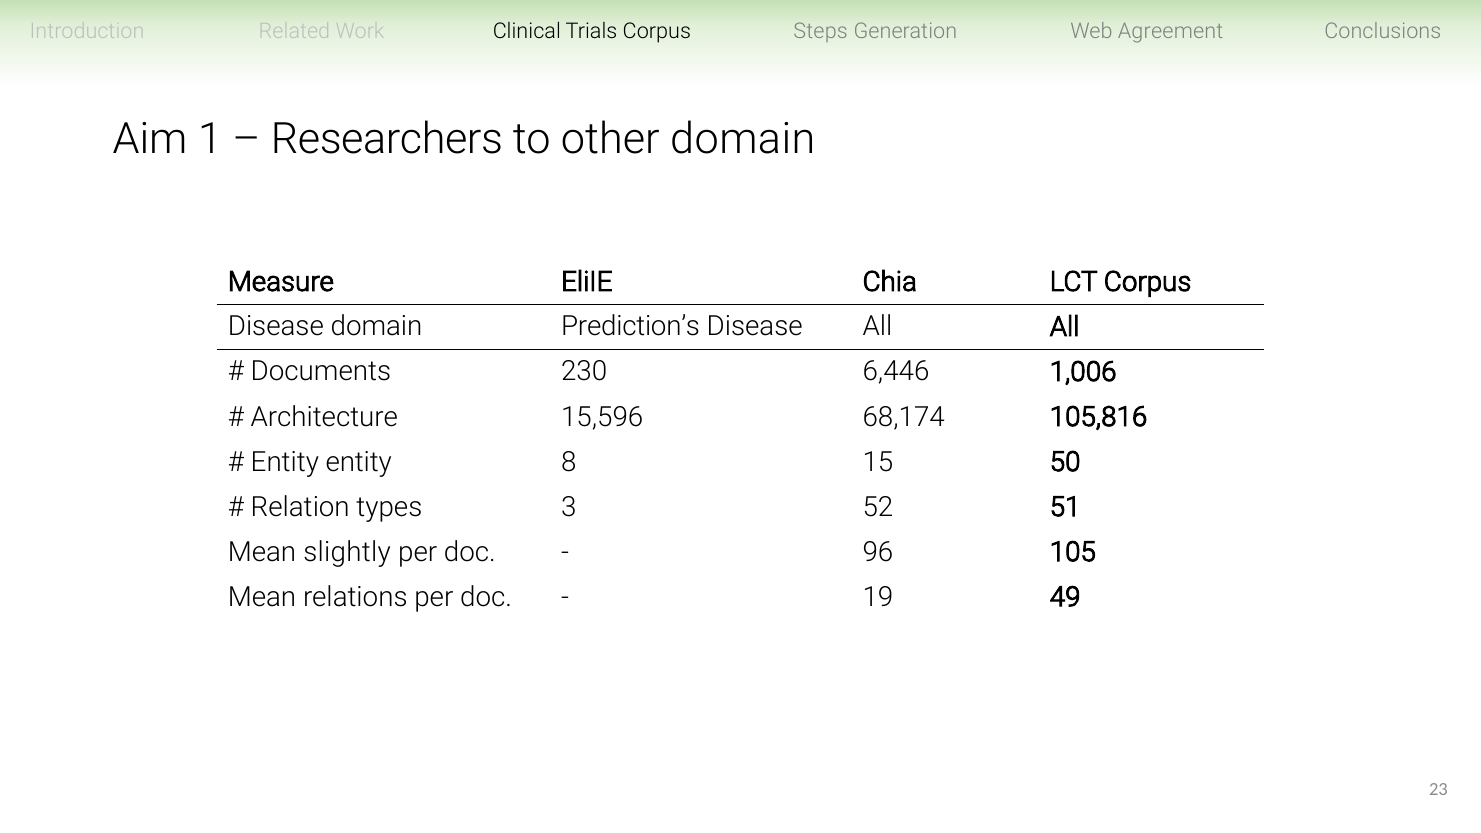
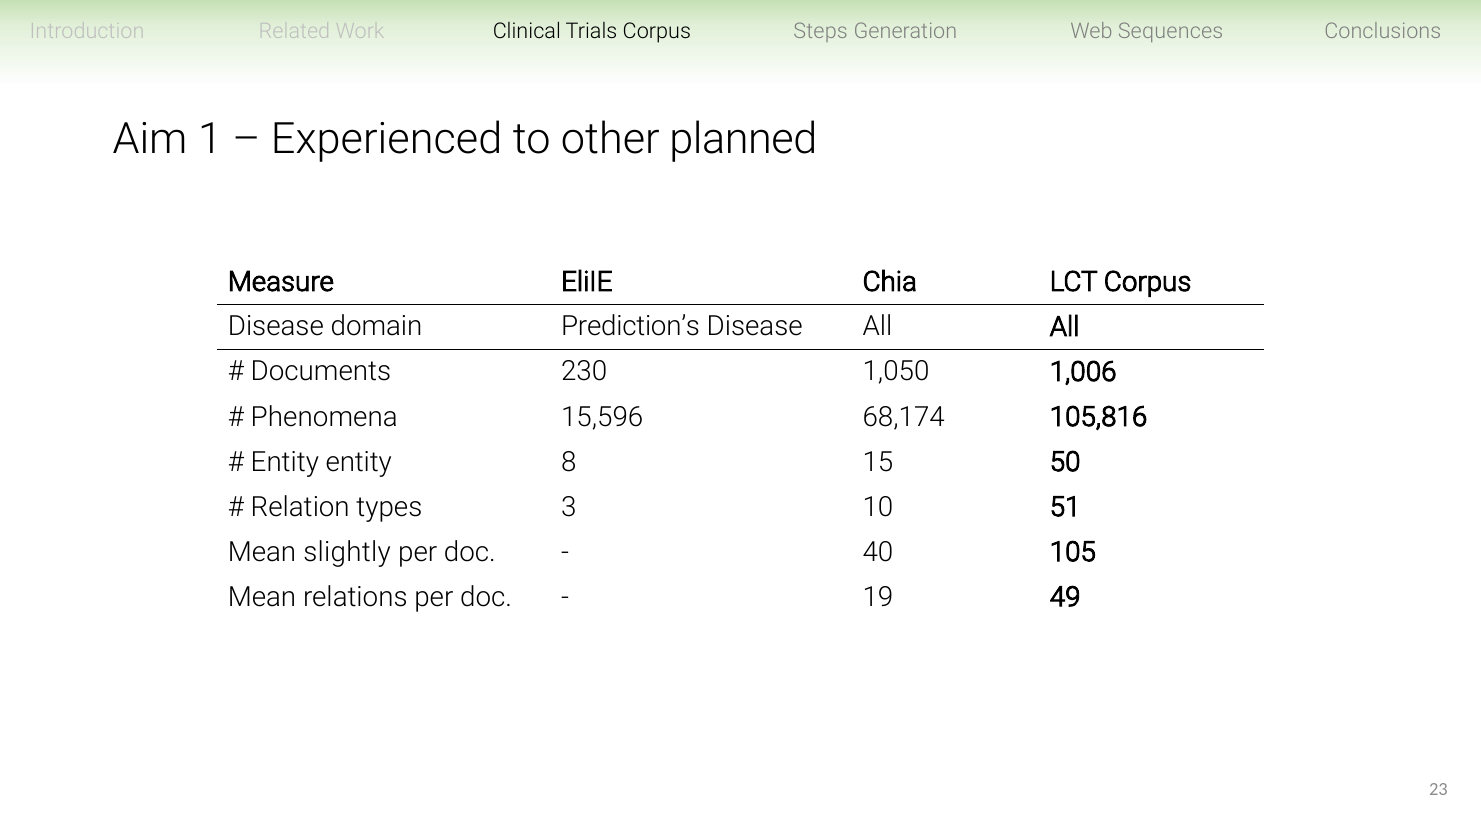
Agreement: Agreement -> Sequences (1171, 32)
Researchers: Researchers -> Experienced (387, 139)
other domain: domain -> planned (743, 139)
6,446: 6,446 -> 1,050 (896, 372)
Architecture: Architecture -> Phenomena (324, 417)
52: 52 -> 10 (878, 507)
96: 96 -> 40 (878, 552)
